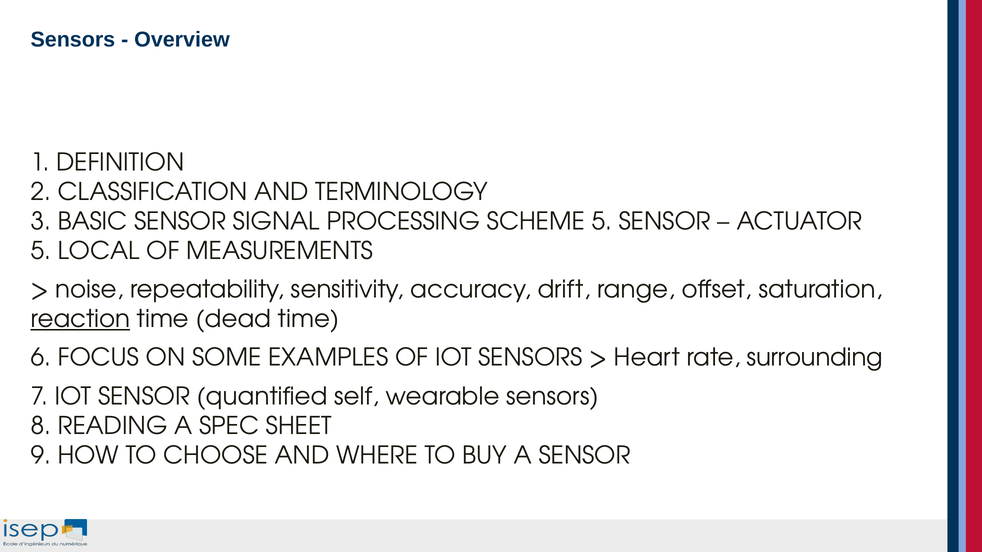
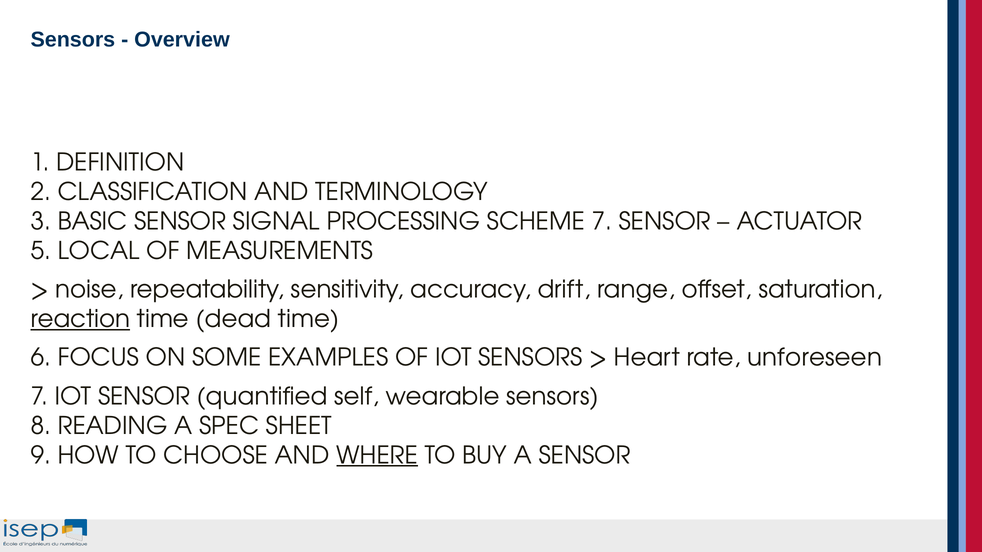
SCHEME 5: 5 -> 7 (602, 222)
surrounding: surrounding -> unforeseen (815, 358)
WHERE underline: none -> present (377, 456)
